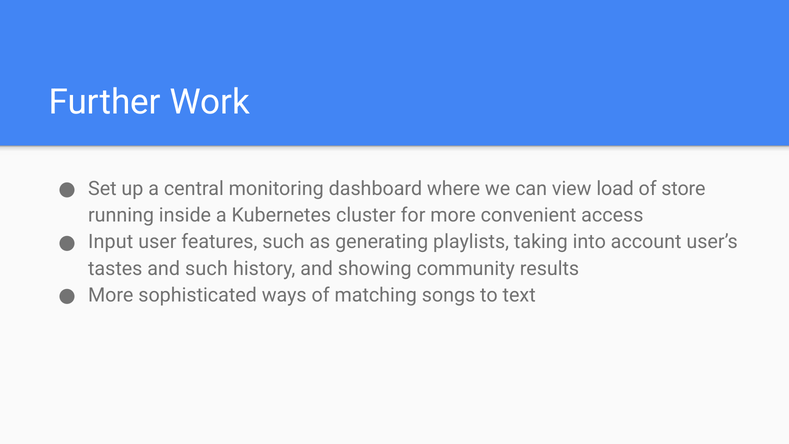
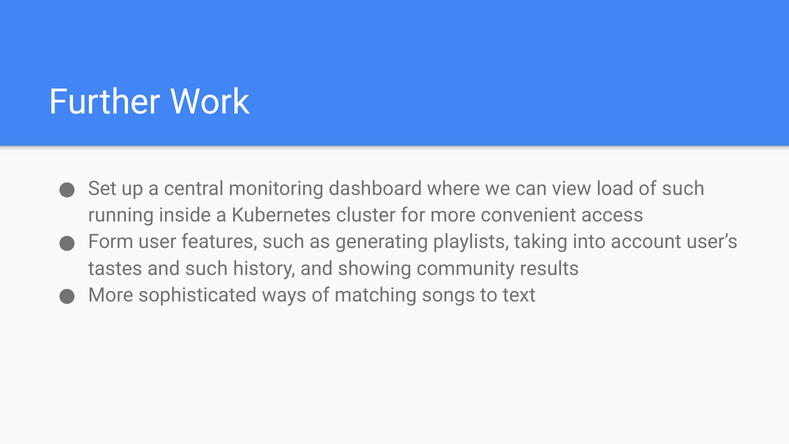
of store: store -> such (683, 189)
Input: Input -> Form (111, 242)
